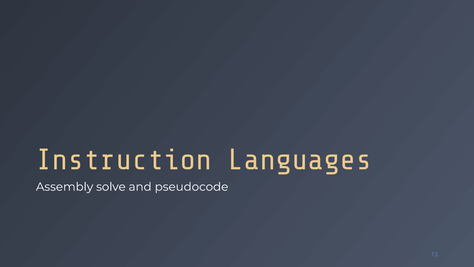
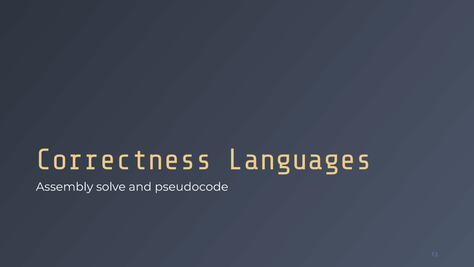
Instruction: Instruction -> Correctness (124, 159)
